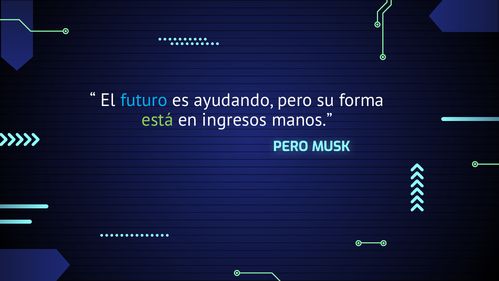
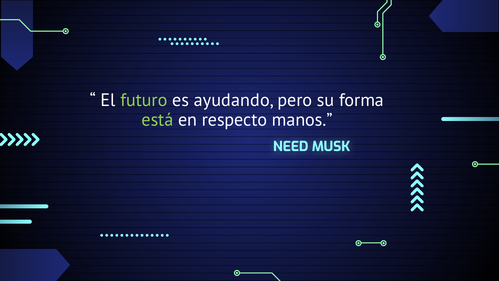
futuro colour: light blue -> light green (144, 100)
ingresos: ingresos -> respecto (234, 120)
PERO: PERO -> NEED (291, 146)
